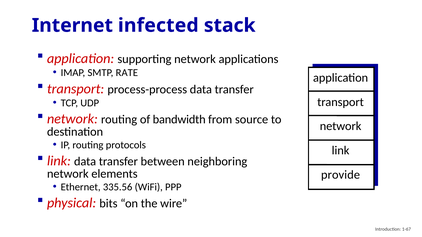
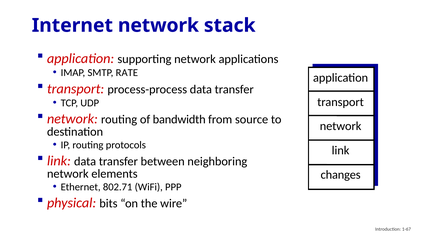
Internet infected: infected -> network (158, 25)
provide: provide -> changes (341, 175)
335.56: 335.56 -> 802.71 (118, 187)
